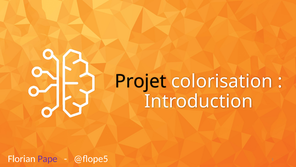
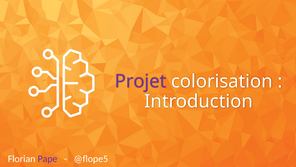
Projet colour: black -> purple (141, 81)
